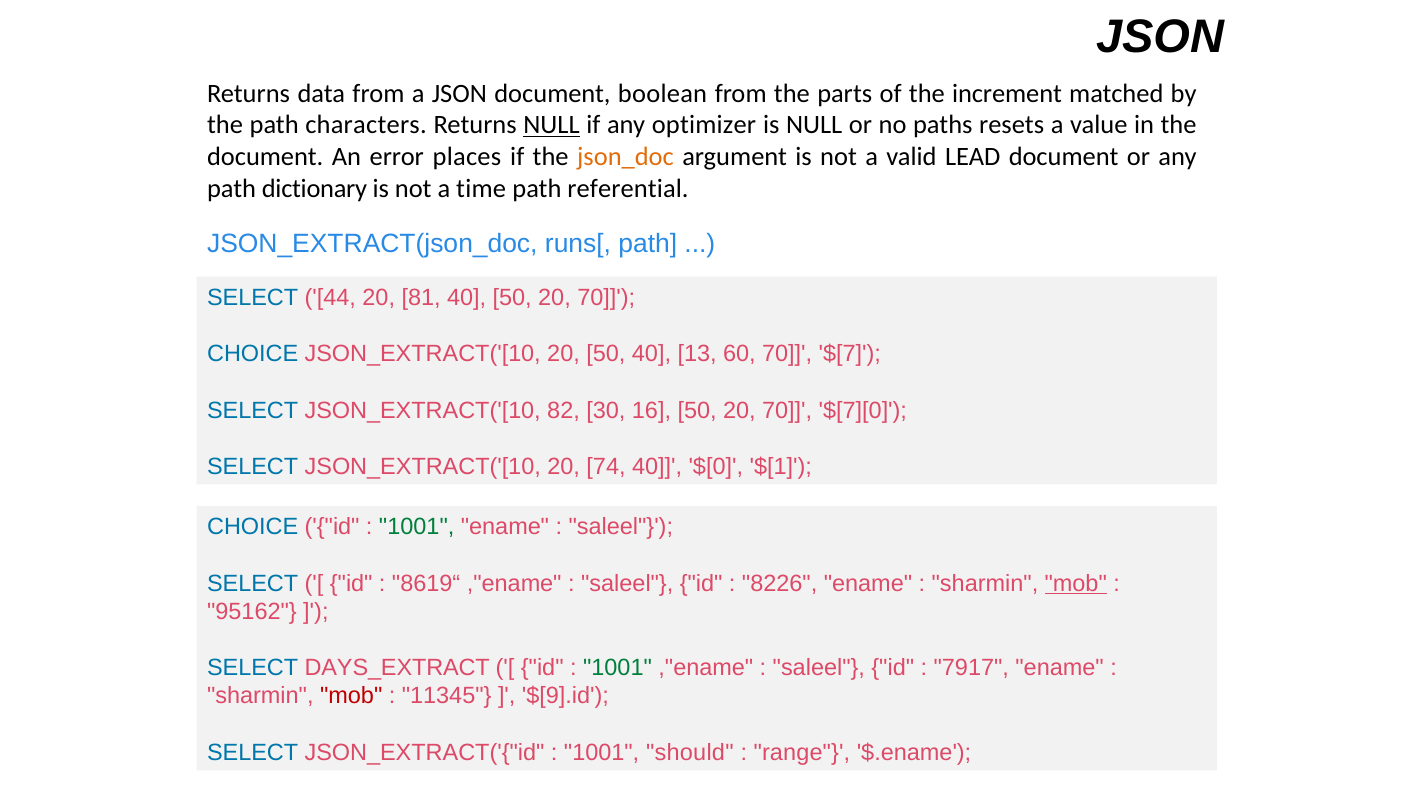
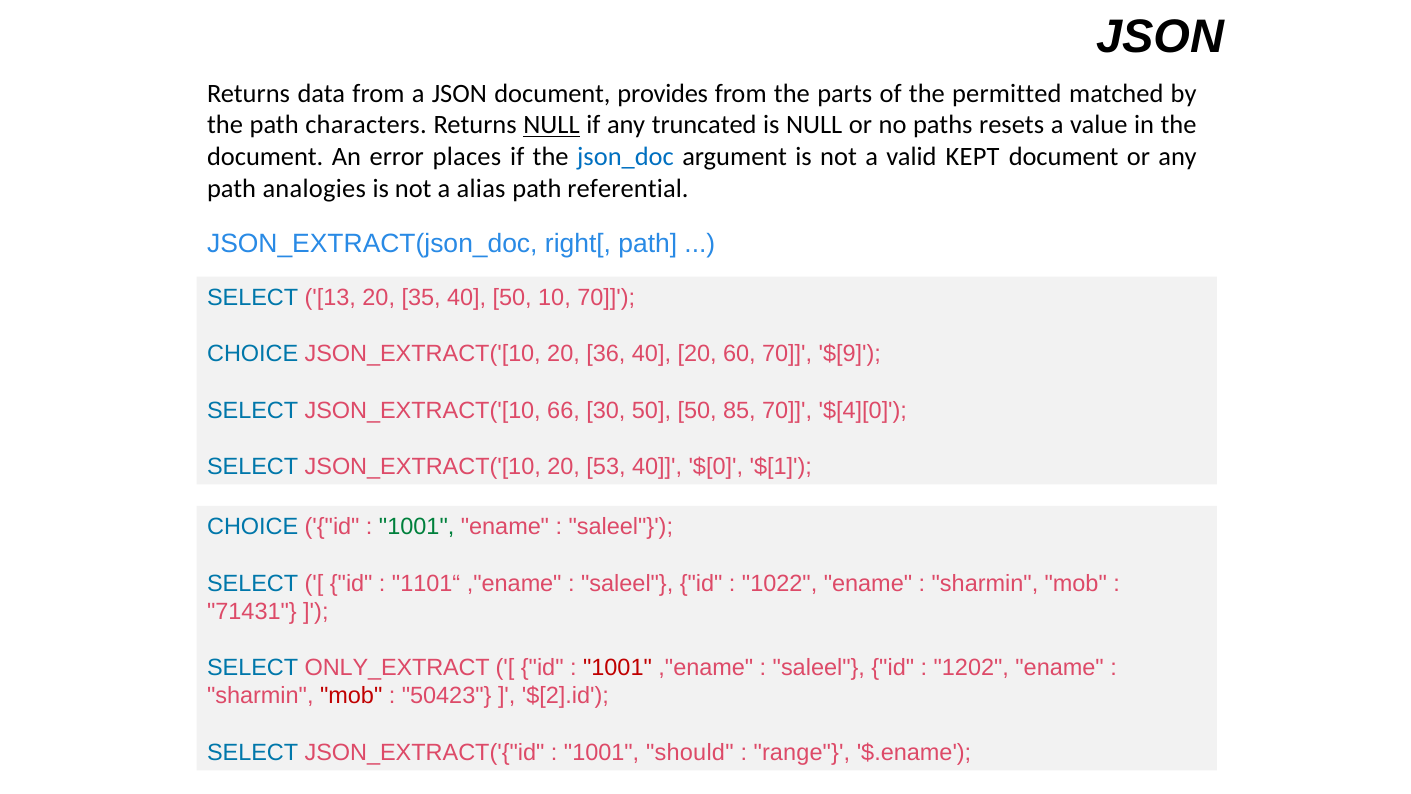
boolean: boolean -> provides (663, 93)
increment: increment -> permitted (1007, 93)
optimizer: optimizer -> truncated (704, 125)
json_doc colour: orange -> blue (625, 157)
LEAD: LEAD -> KEPT (973, 157)
dictionary: dictionary -> analogies (314, 189)
time: time -> alias (481, 189)
runs[: runs[ -> right[ (578, 243)
44: 44 -> 13 (330, 297)
81: 81 -> 35 (421, 297)
40 50 20: 20 -> 10 (554, 297)
20 50: 50 -> 36 (606, 354)
40 13: 13 -> 20 (697, 354)
$[7: $[7 -> $[9 (850, 354)
82: 82 -> 66 (564, 410)
30 16: 16 -> 50 (651, 410)
20: 20 -> 85 (739, 410)
$[7][0: $[7][0 -> $[4][0 (863, 410)
74: 74 -> 53 (606, 467)
8619“: 8619“ -> 1101“ (426, 583)
8226: 8226 -> 1022 (780, 583)
mob underline: present -> none (1076, 583)
95162: 95162 -> 71431 (252, 611)
DAYS_EXTRACT: DAYS_EXTRACT -> ONLY_EXTRACT (397, 668)
1001 colour: green -> red (617, 668)
7917: 7917 -> 1202 (971, 668)
11345: 11345 -> 50423 (447, 696)
$[9].id: $[9].id -> $[2].id (565, 696)
